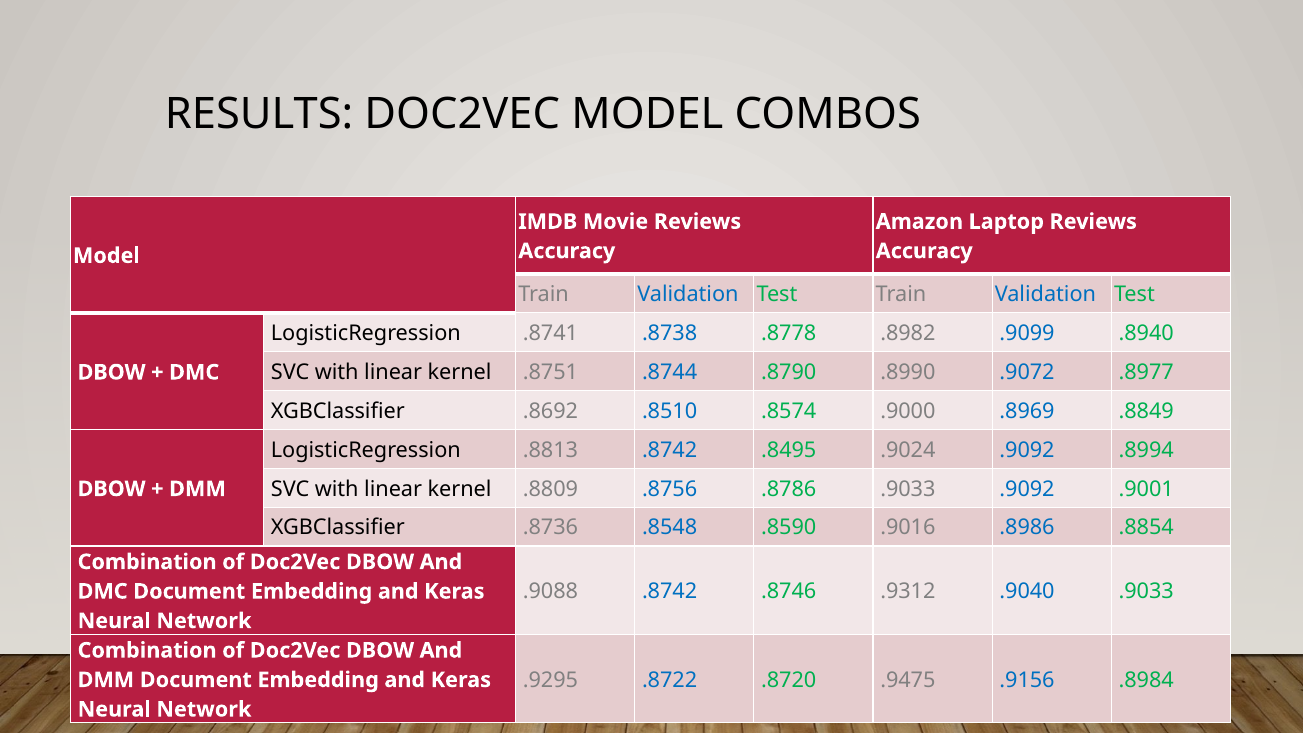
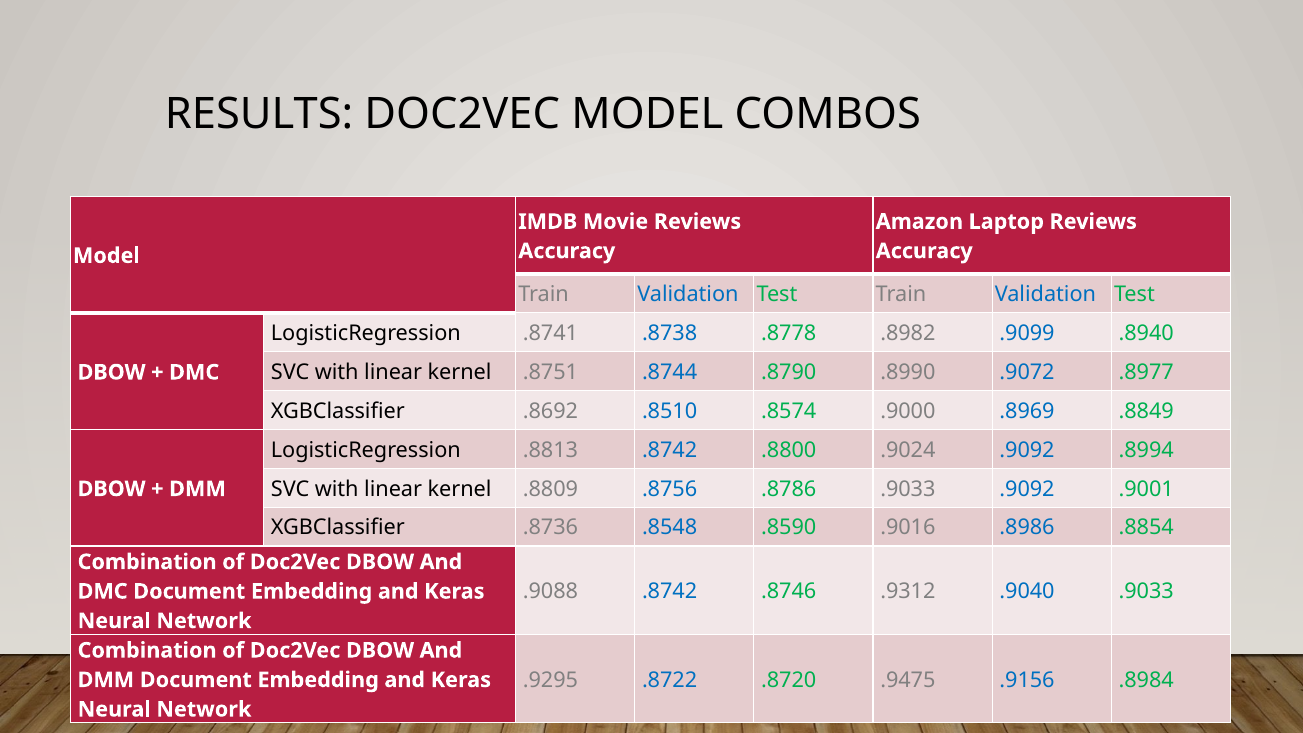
.8495: .8495 -> .8800 (789, 450)
